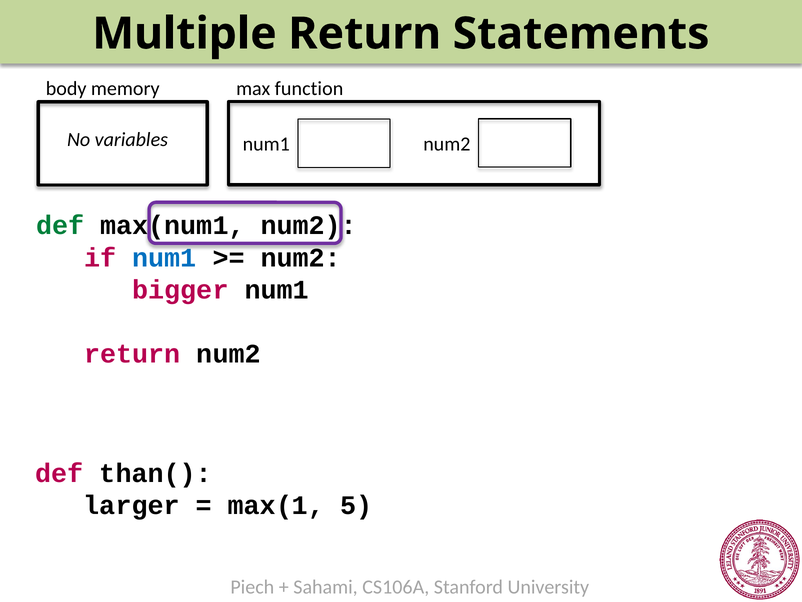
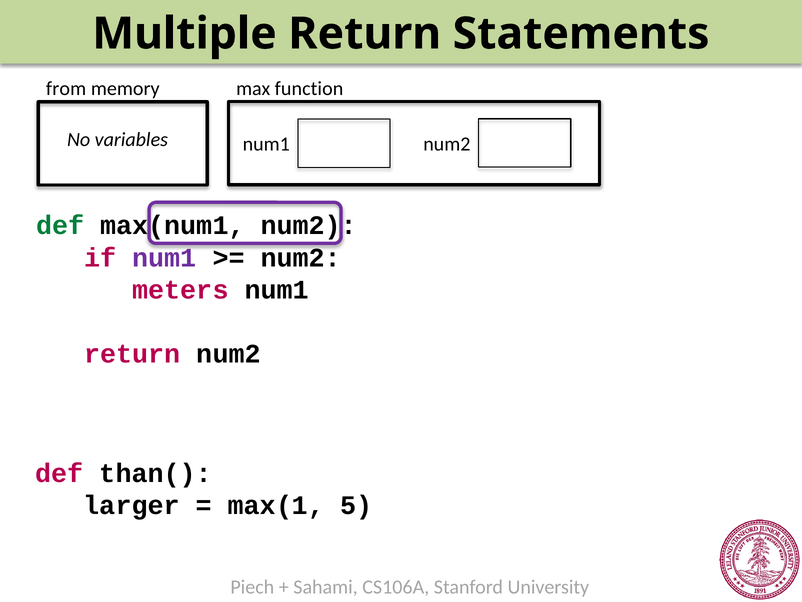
body: body -> from (66, 89)
num1 colour: blue -> purple (164, 257)
bigger: bigger -> meters (180, 290)
